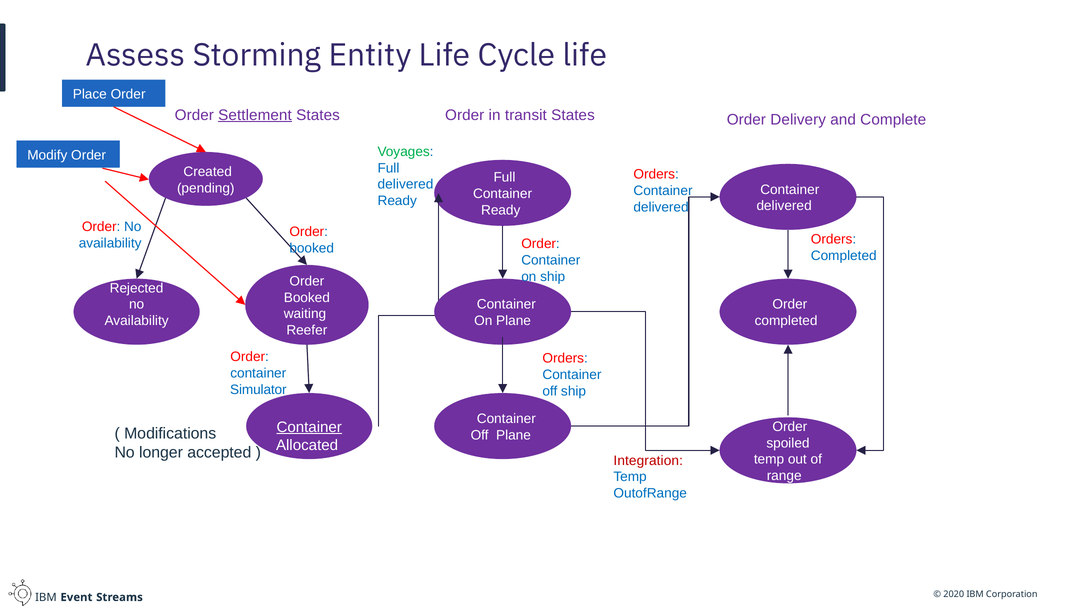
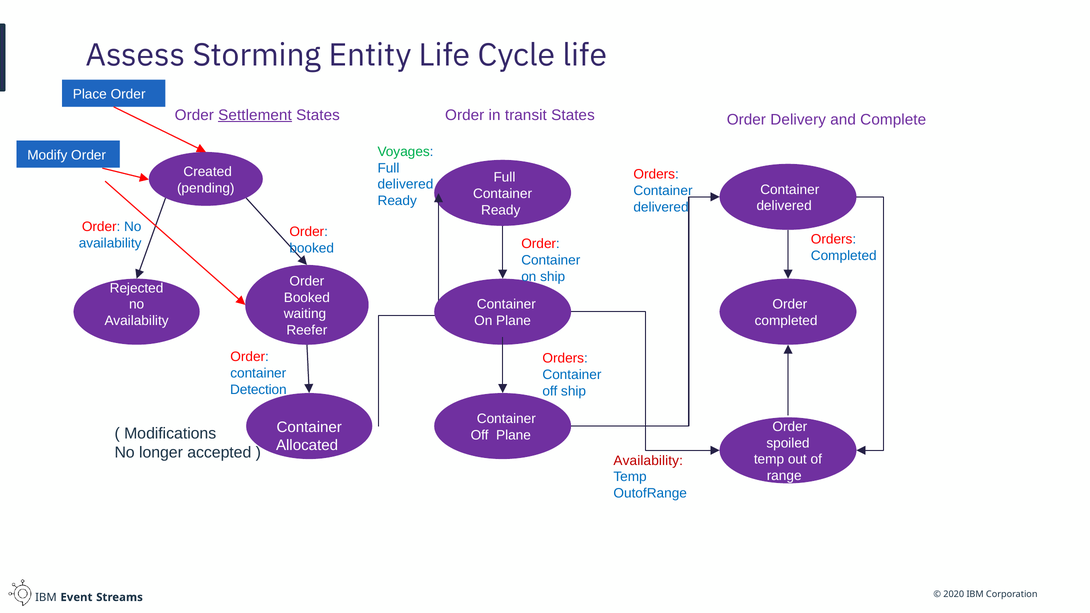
Simulator: Simulator -> Detection (258, 390)
Container underline: present -> none (309, 427)
Integration: Integration -> Availability (648, 461)
